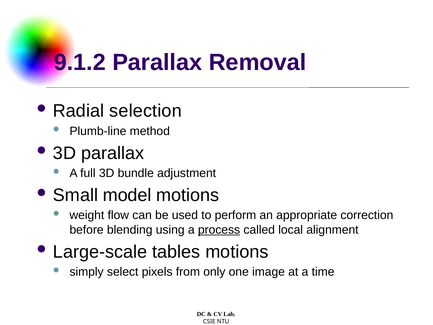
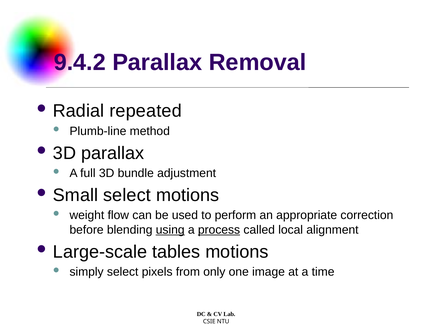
9.1.2: 9.1.2 -> 9.4.2 (80, 63)
selection: selection -> repeated (146, 111)
Small model: model -> select (127, 195)
using underline: none -> present (170, 230)
